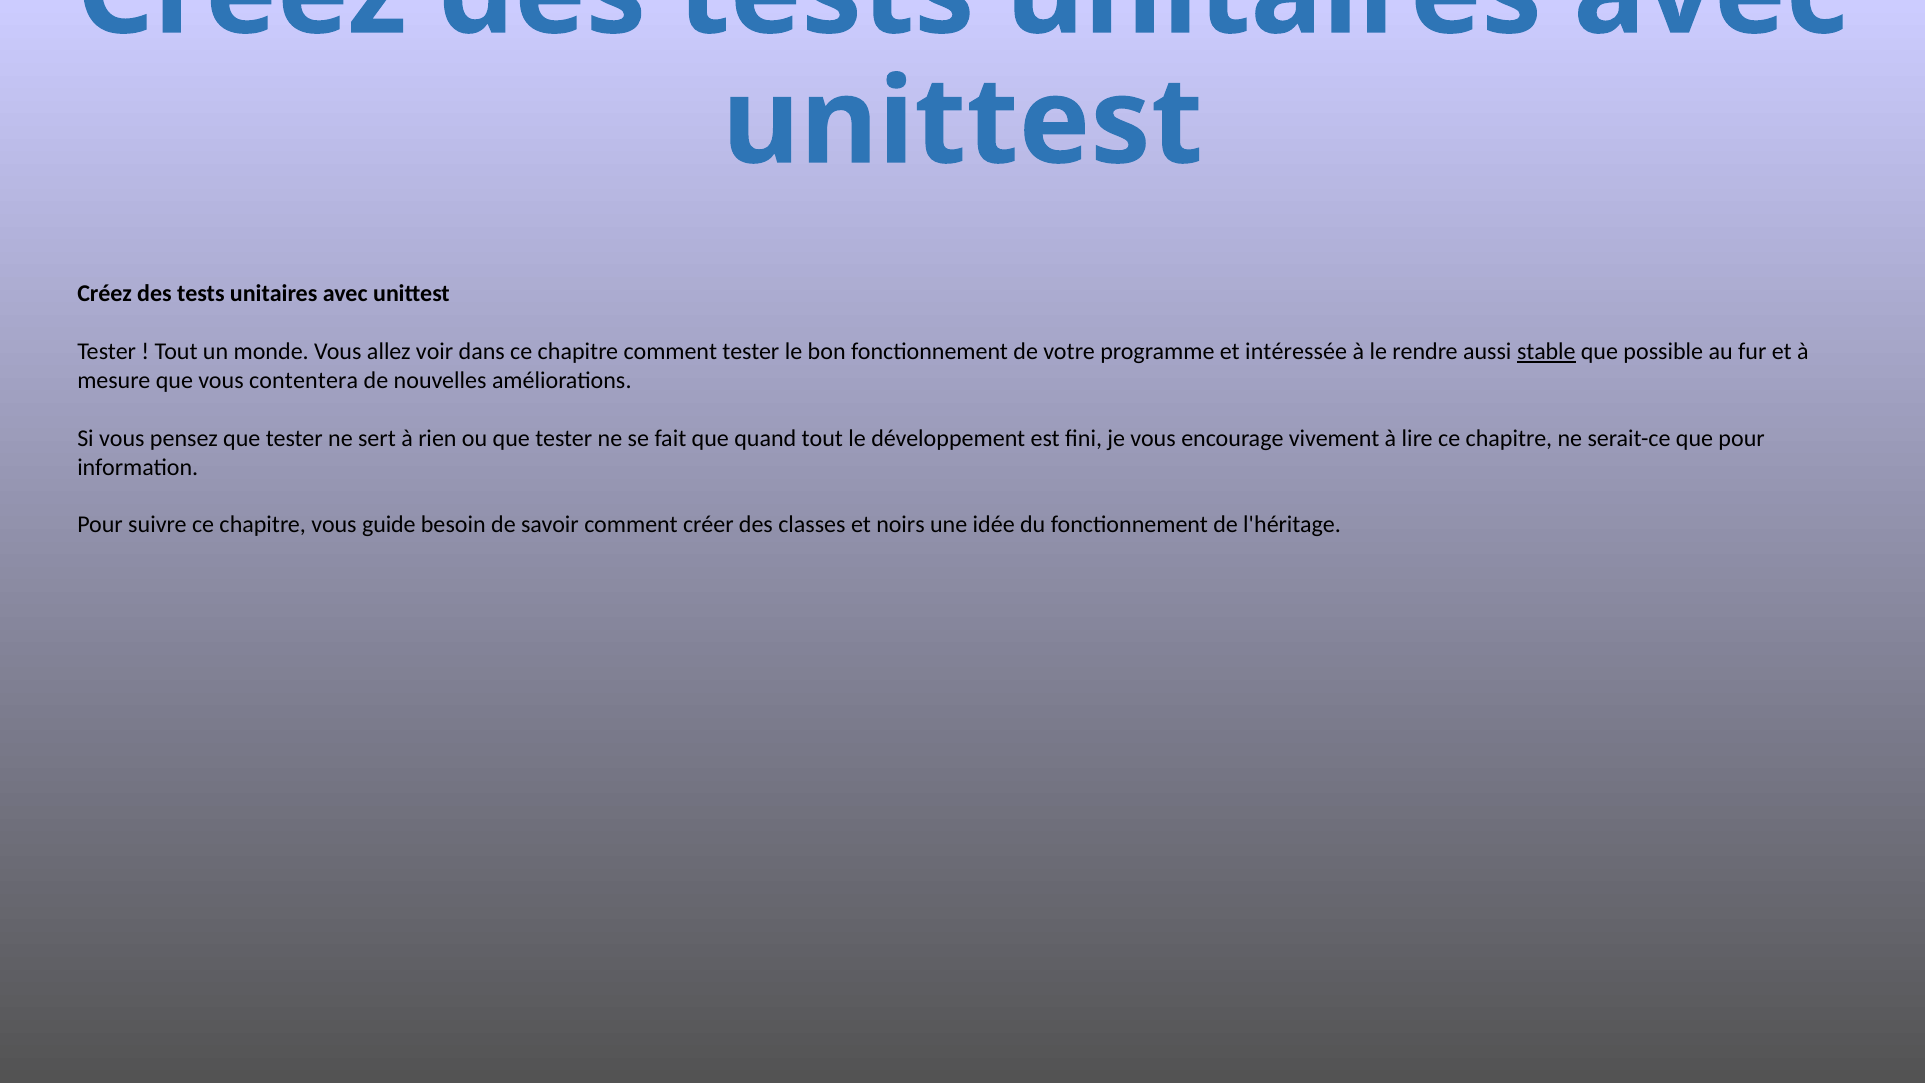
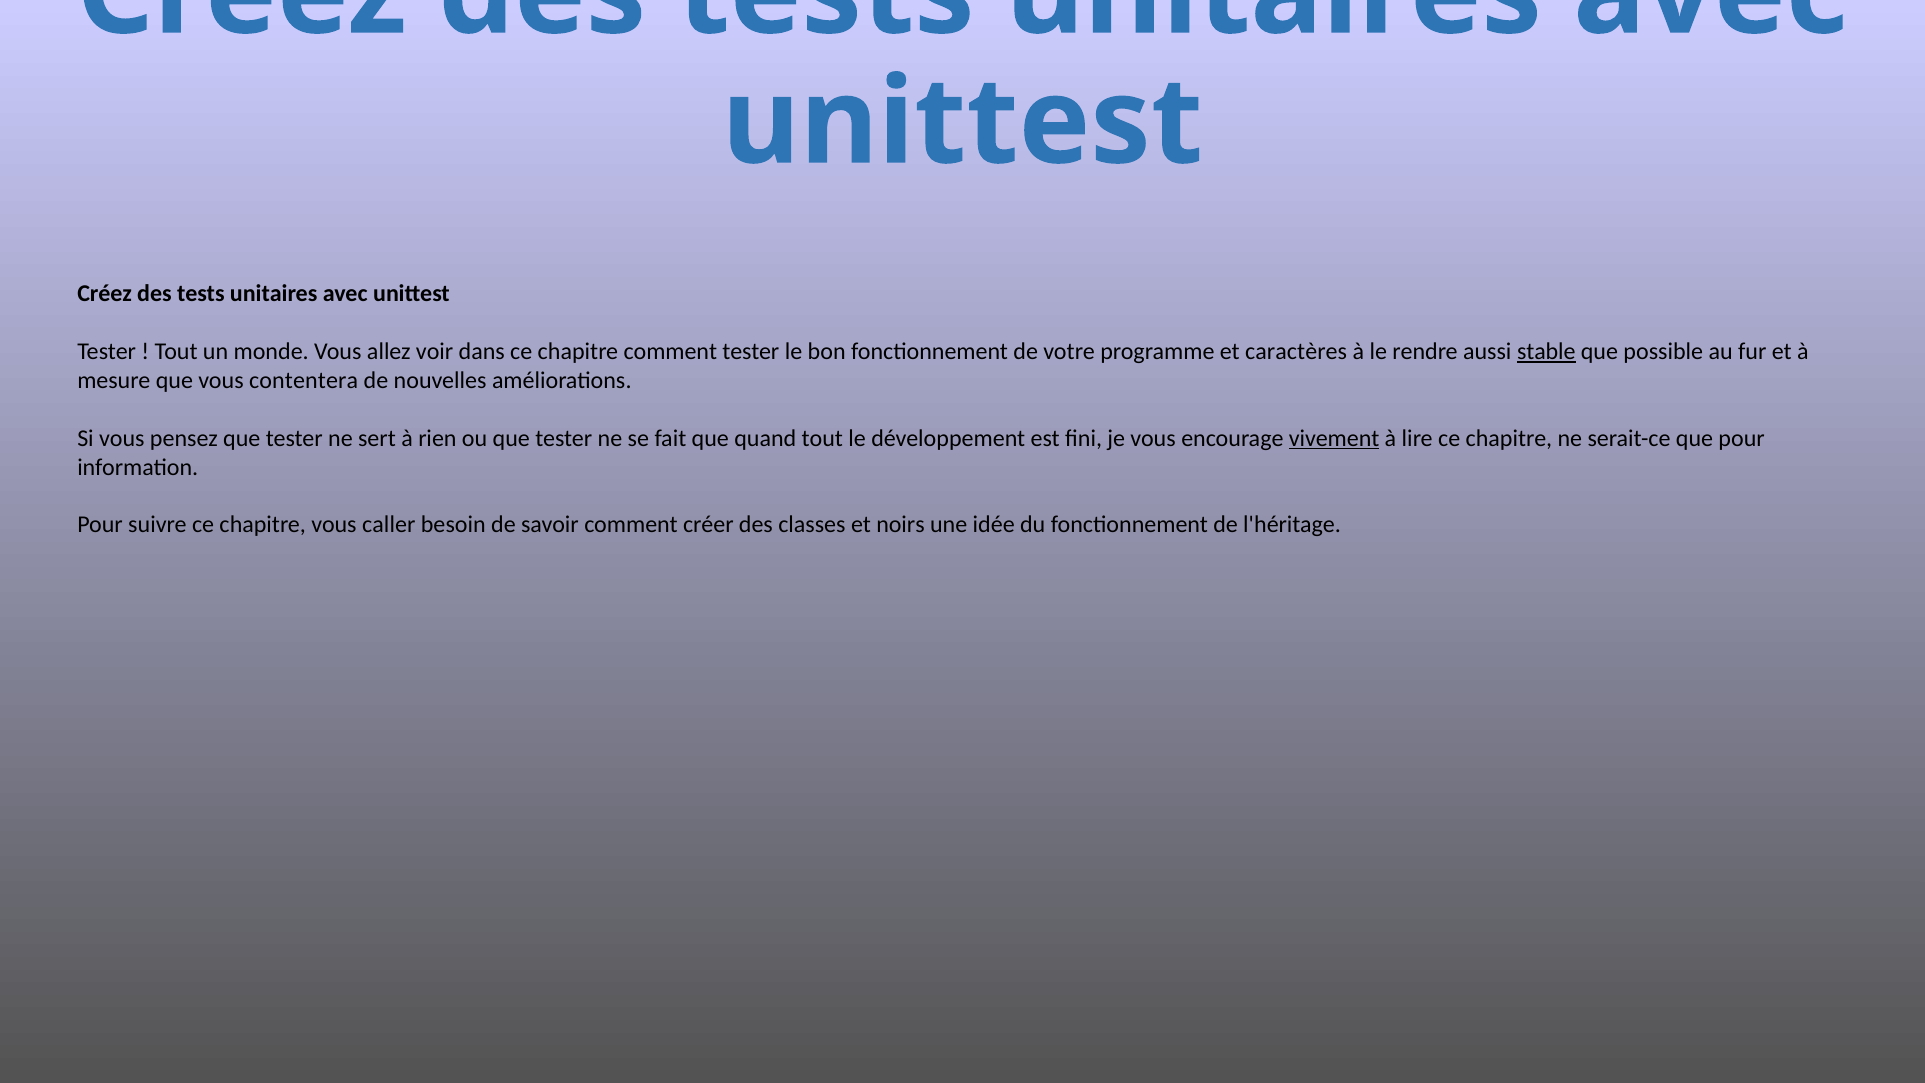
intéressée: intéressée -> caractères (1296, 352)
vivement underline: none -> present (1334, 438)
guide: guide -> caller (389, 525)
